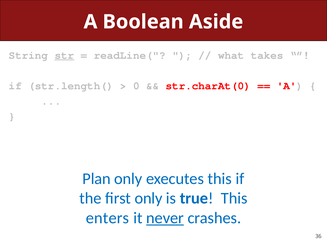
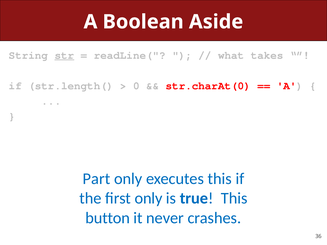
Plan: Plan -> Part (96, 179)
enters: enters -> button (108, 218)
never underline: present -> none (165, 218)
